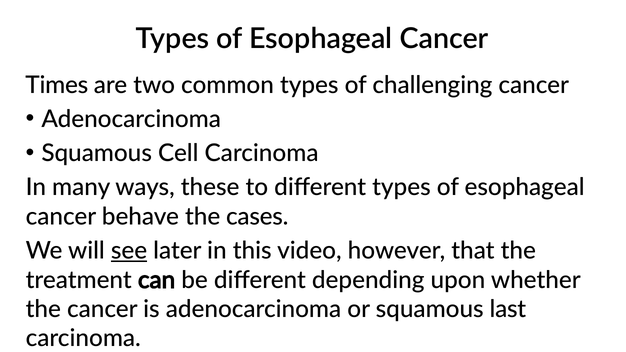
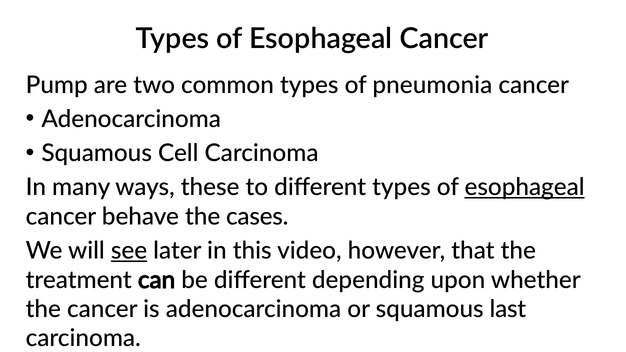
Times: Times -> Pump (57, 85)
challenging: challenging -> pneumonia (432, 85)
esophageal underline: none -> present (525, 188)
